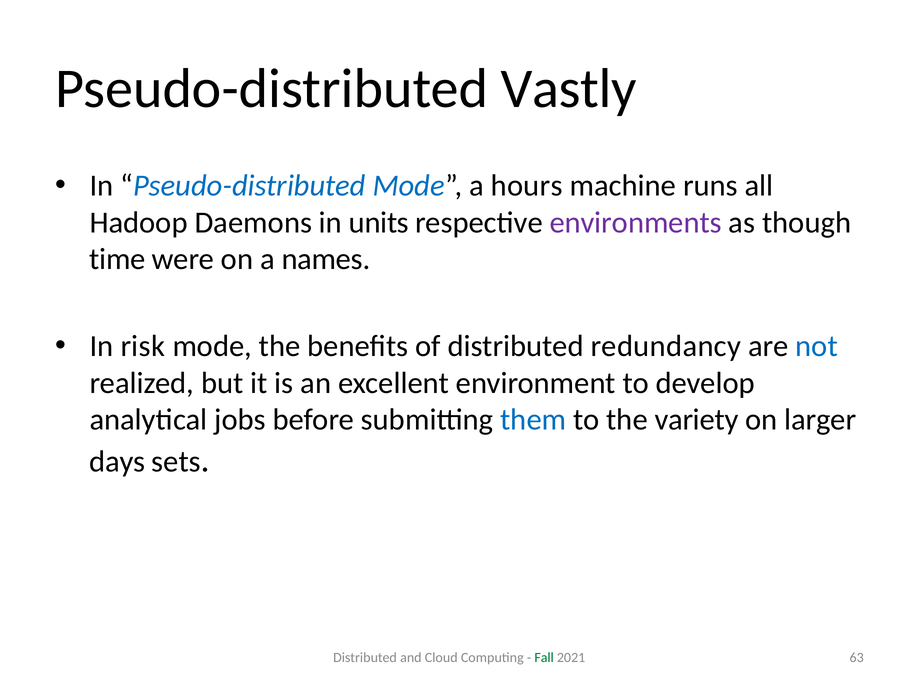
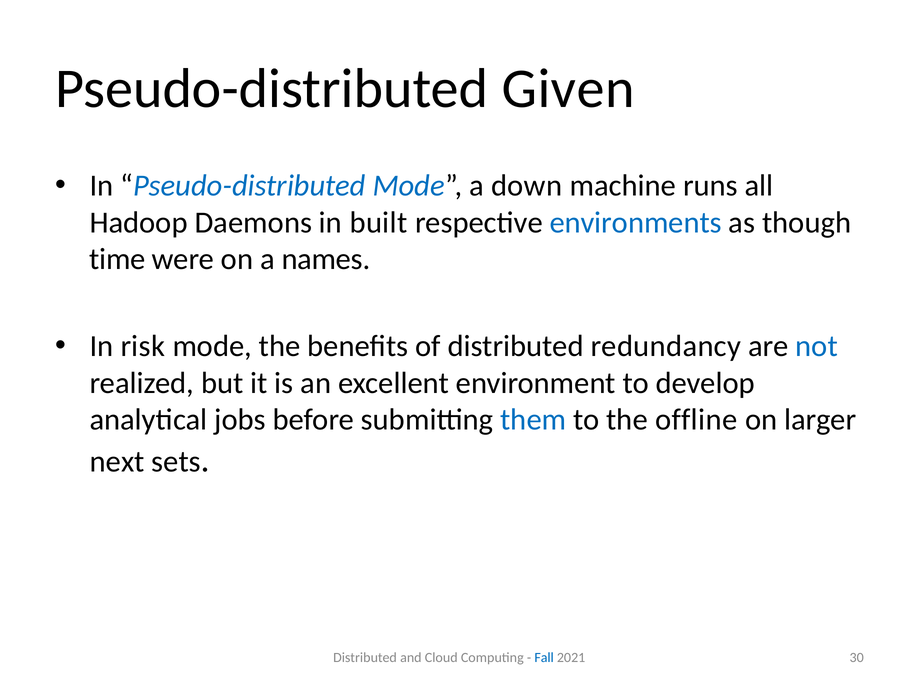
Vastly: Vastly -> Given (568, 89)
hours: hours -> down (527, 186)
units: units -> built (379, 223)
environments colour: purple -> blue (636, 223)
variety: variety -> offline (696, 420)
days: days -> next (117, 462)
Fall colour: green -> blue (544, 658)
63: 63 -> 30 (857, 658)
